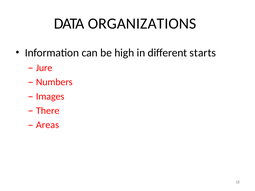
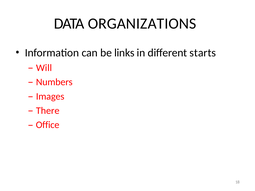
high: high -> links (124, 53)
Jure: Jure -> Will (44, 68)
Areas: Areas -> Office (48, 125)
